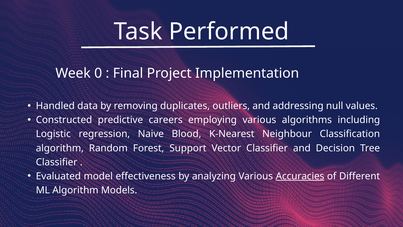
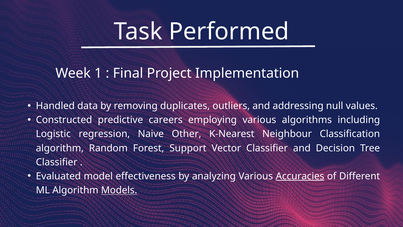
0: 0 -> 1 (98, 73)
Blood: Blood -> Other (186, 134)
Models underline: none -> present (119, 190)
